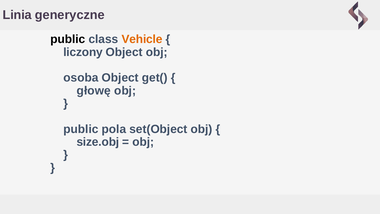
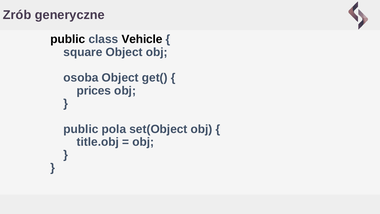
Linia: Linia -> Zrób (17, 15)
Vehicle colour: orange -> black (142, 39)
liczony: liczony -> square (83, 52)
głowę: głowę -> prices (94, 91)
size.obj: size.obj -> title.obj (98, 142)
